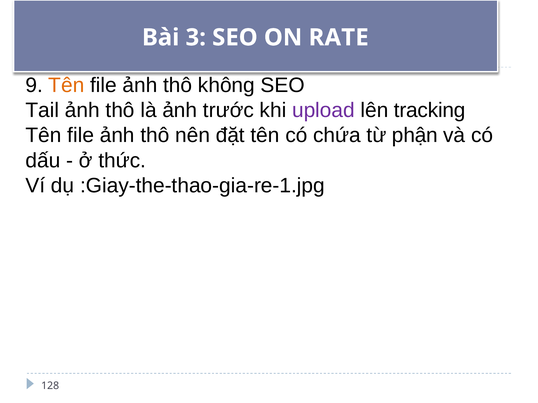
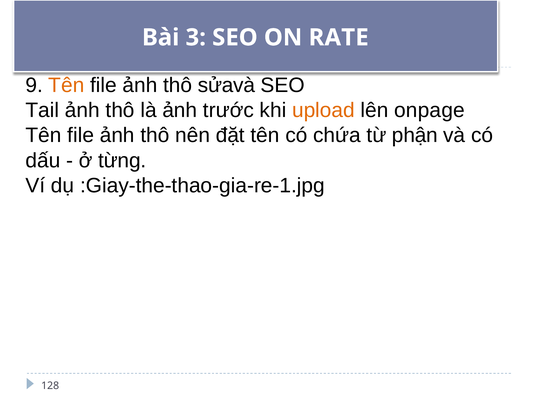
không: không -> sửavà (227, 85)
upload colour: purple -> orange (323, 110)
tracking: tracking -> onpage (430, 110)
thức: thức -> từng (122, 161)
